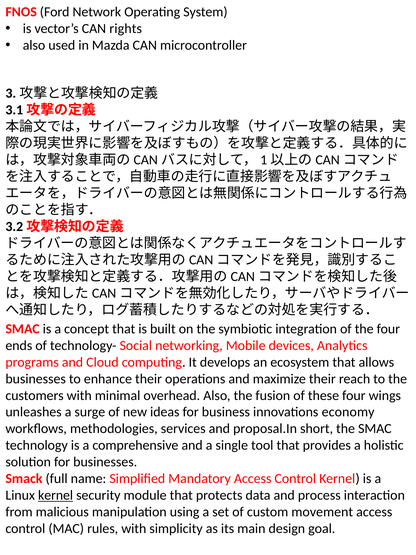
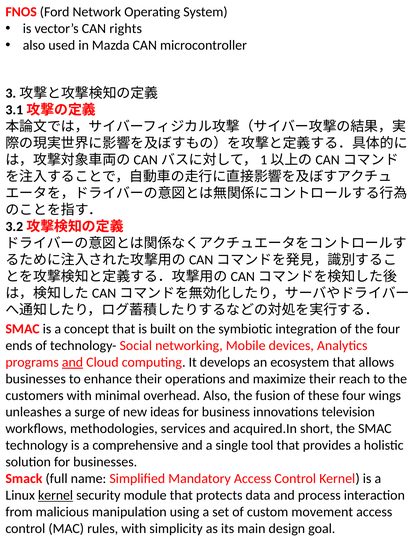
and underline: none -> present (72, 362)
economy: economy -> television (348, 412)
proposal.In: proposal.In -> acquired.In (265, 428)
